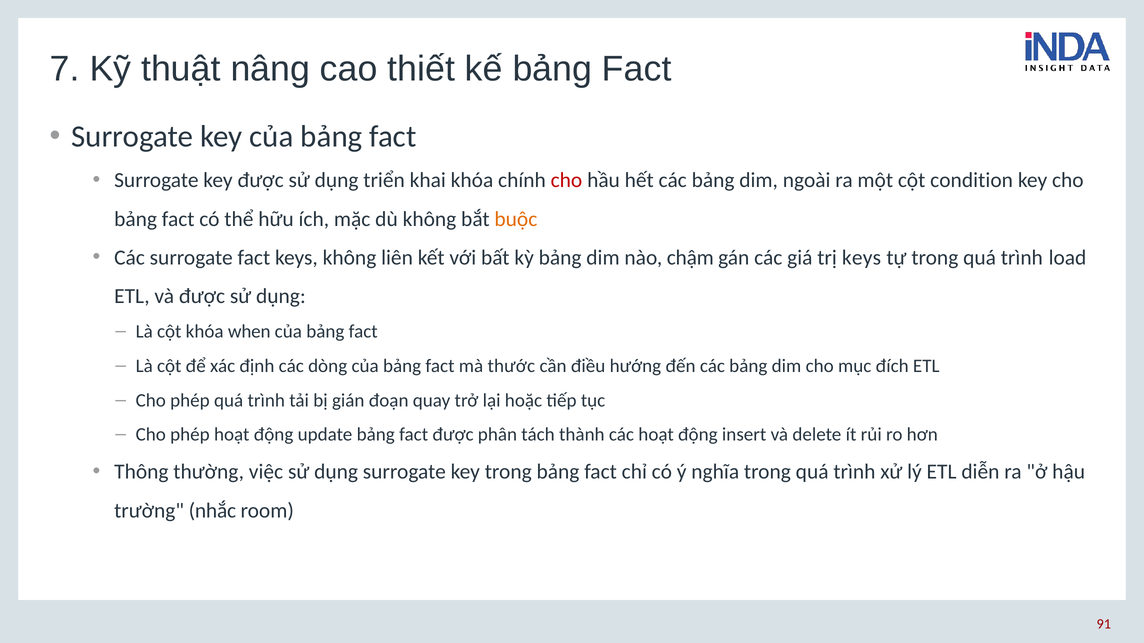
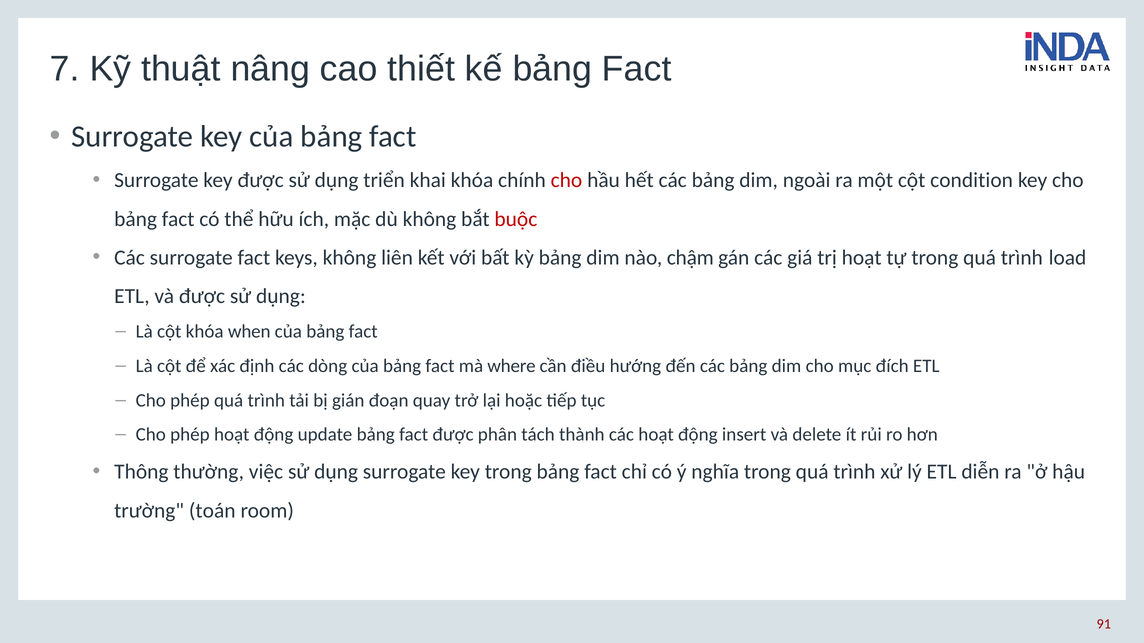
buộc colour: orange -> red (516, 219)
trị keys: keys -> hoạt (862, 258)
thước: thước -> where (511, 366)
nhắc: nhắc -> toán (212, 511)
